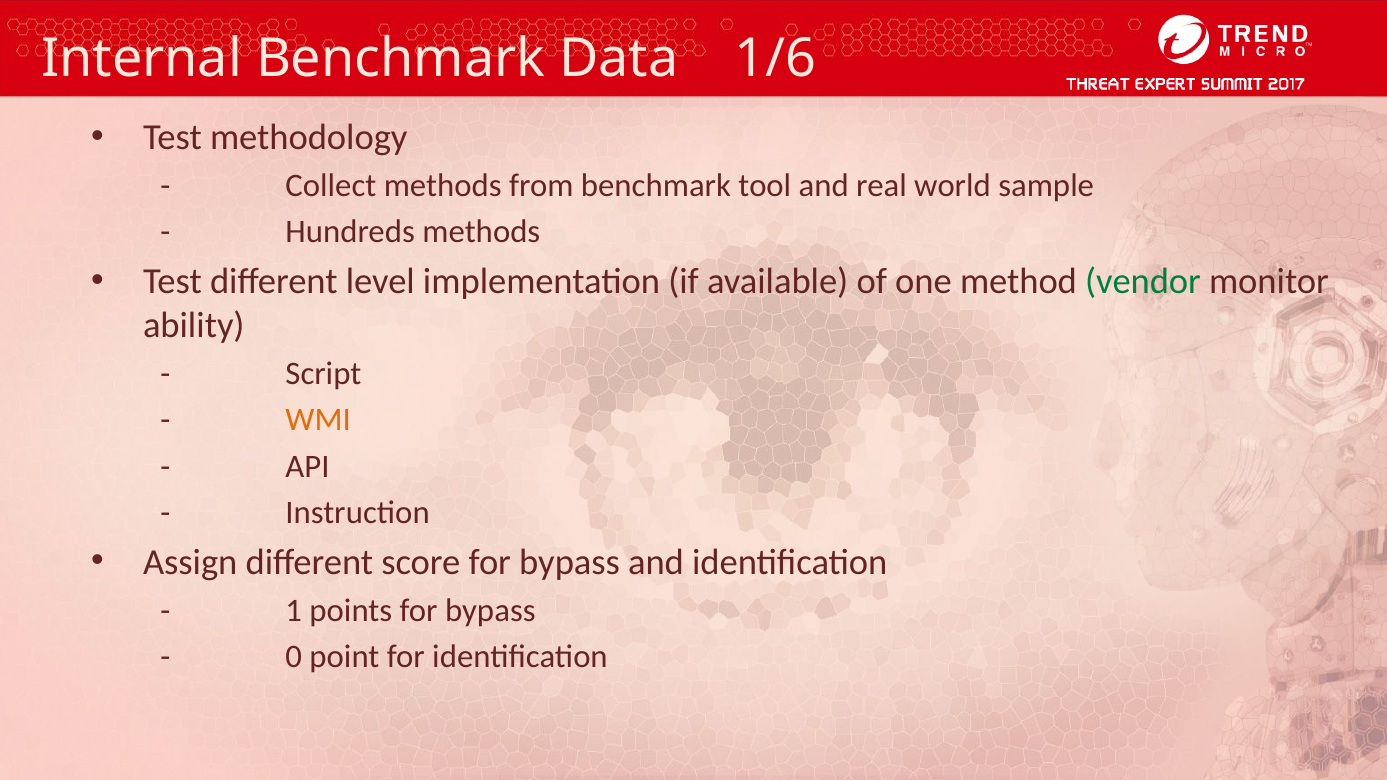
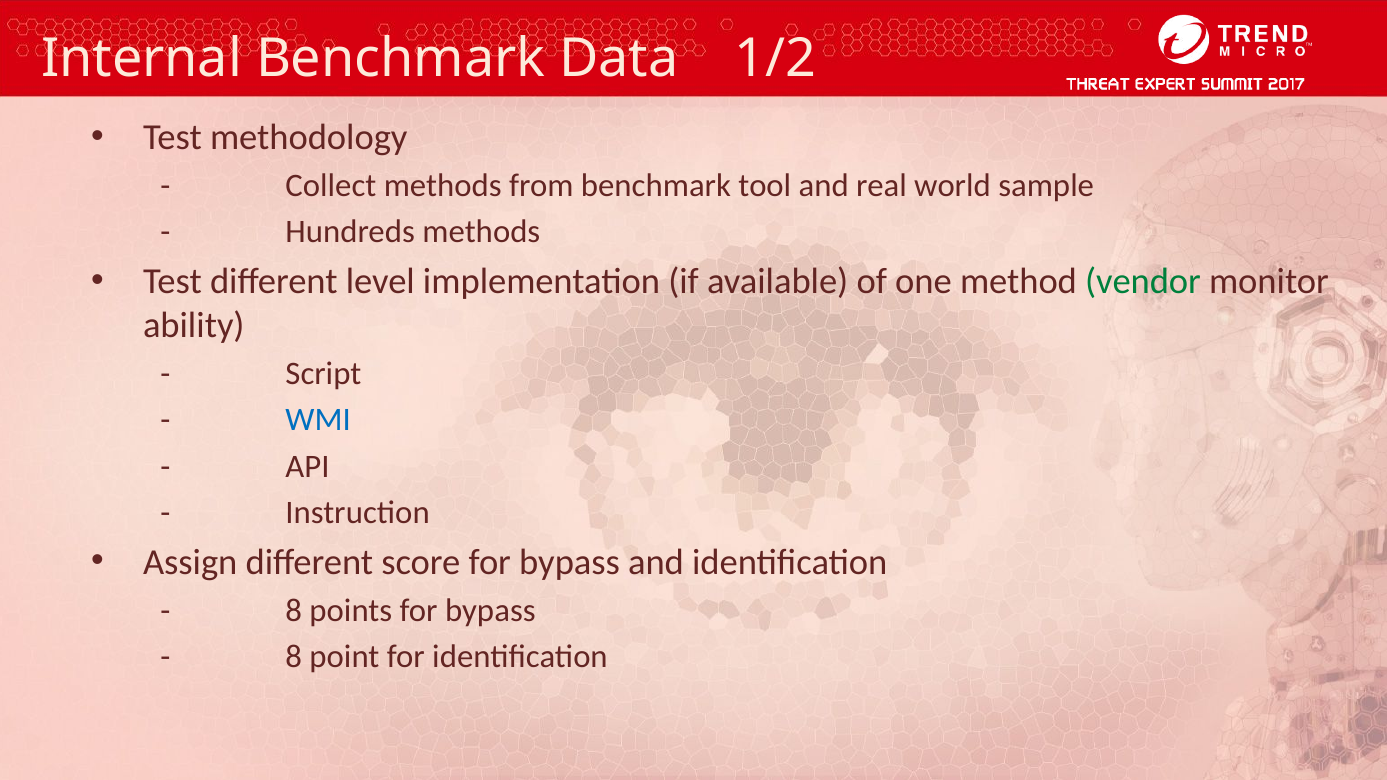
1/6: 1/6 -> 1/2 (775, 59)
WMI colour: orange -> blue (318, 420)
1: 1 -> 8 (294, 610)
0: 0 -> 8 (294, 657)
